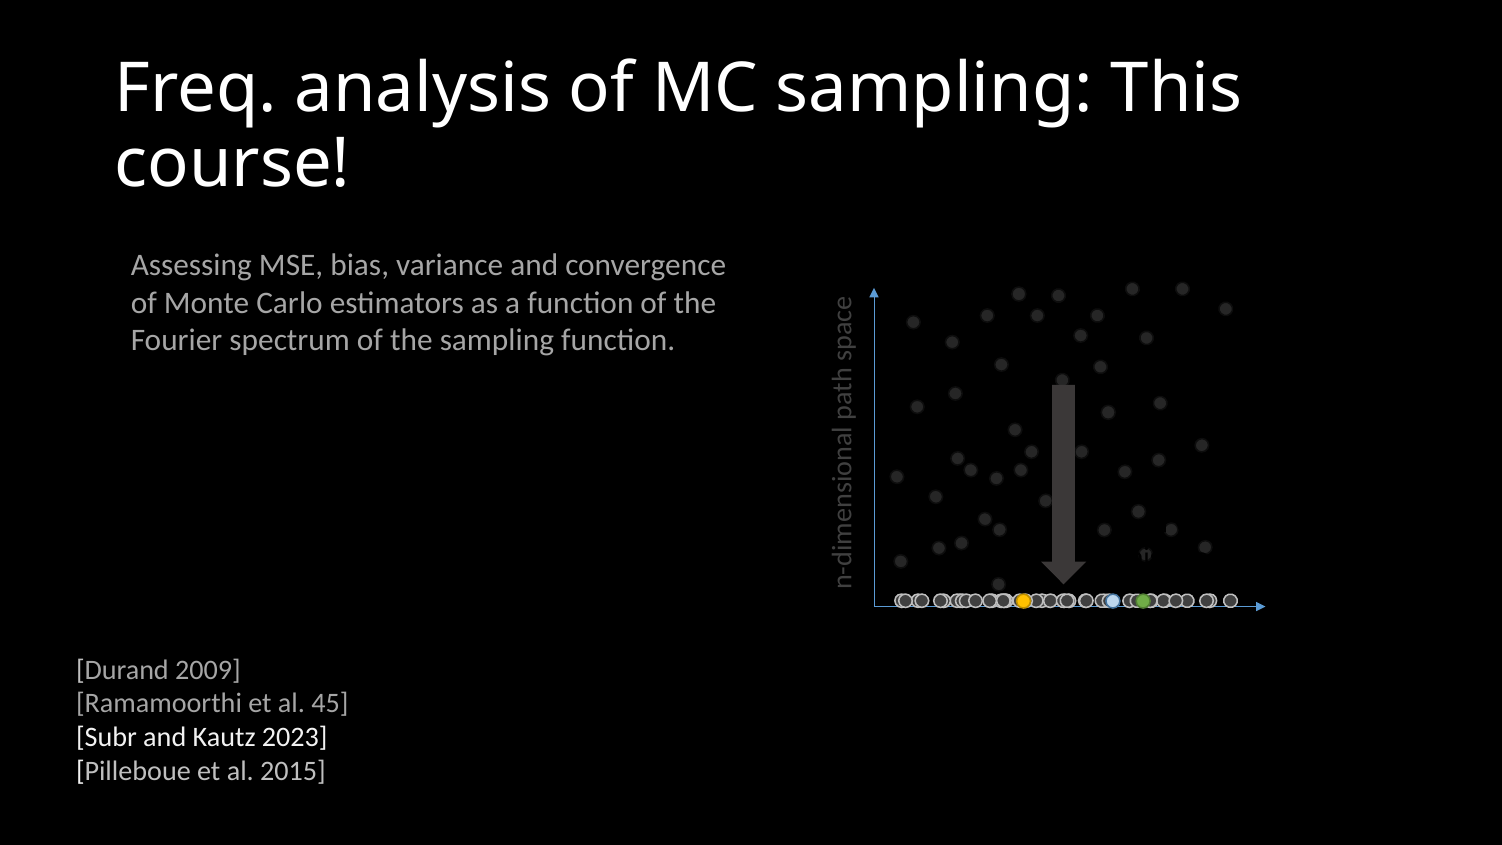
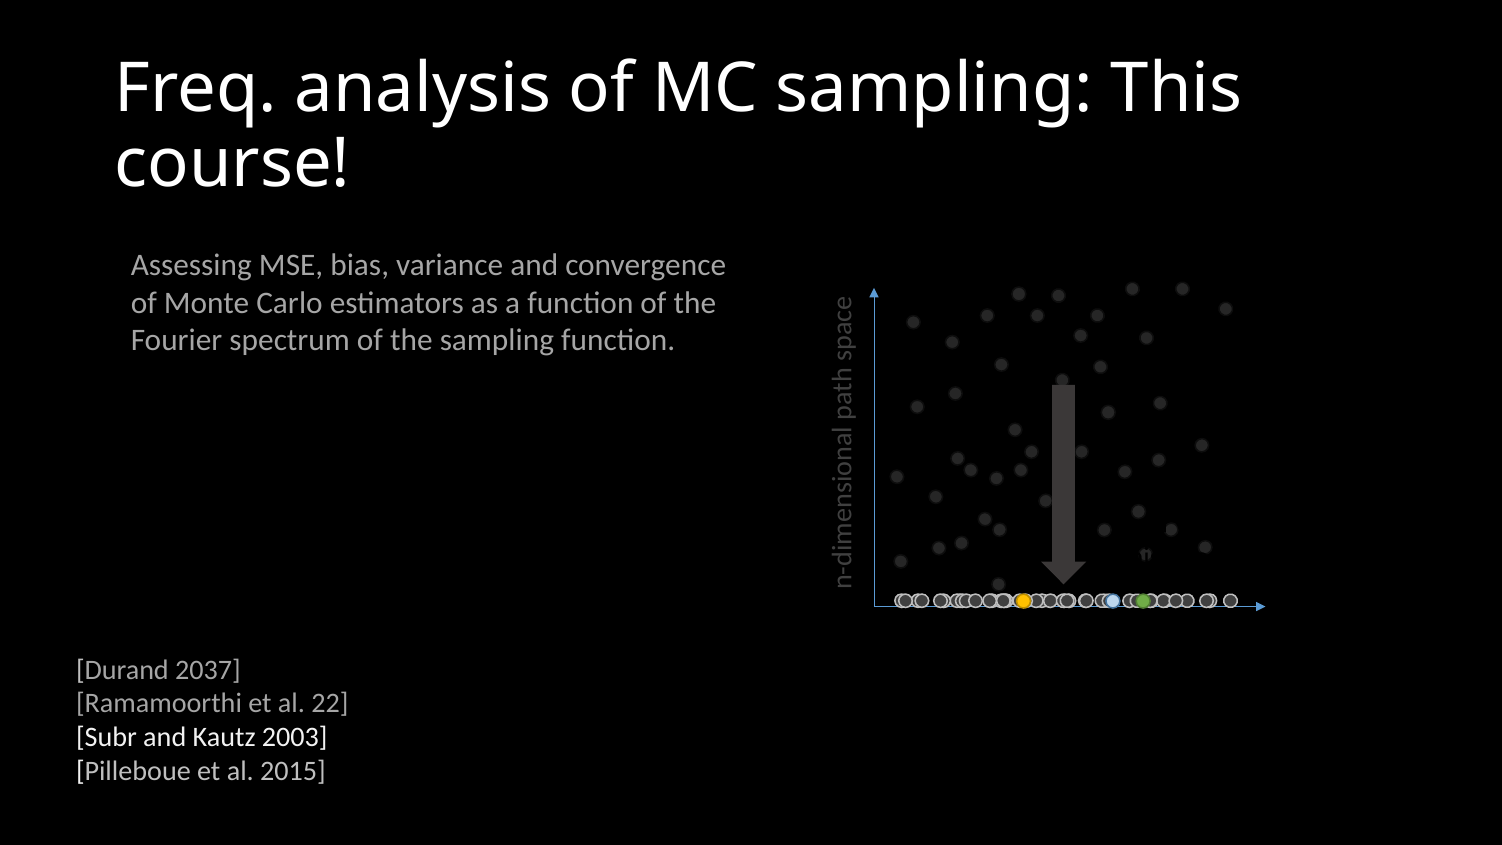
2009: 2009 -> 2037 (208, 670)
45: 45 -> 22 (330, 703)
2023: 2023 -> 2003 (295, 737)
